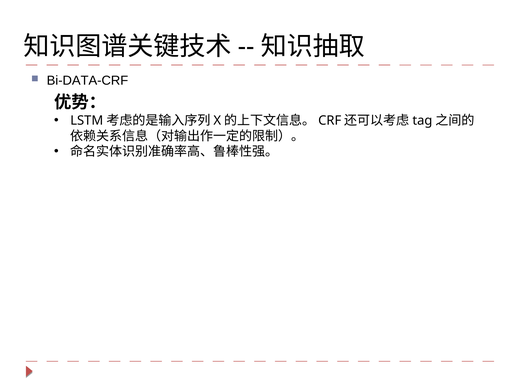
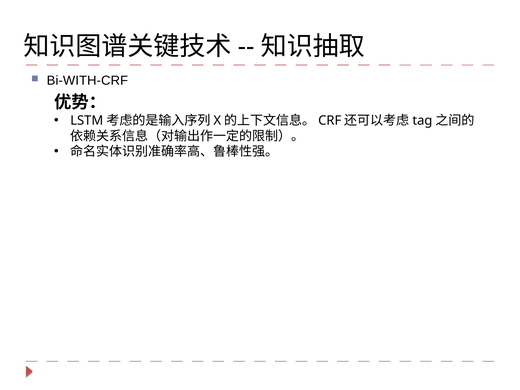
Bi-DATA-CRF: Bi-DATA-CRF -> Bi-WITH-CRF (87, 81)
